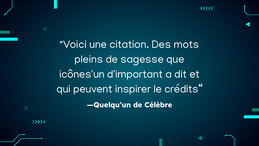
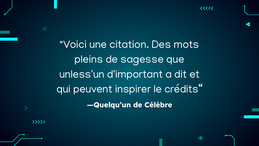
icônes'un: icônes'un -> unless'un (82, 74)
